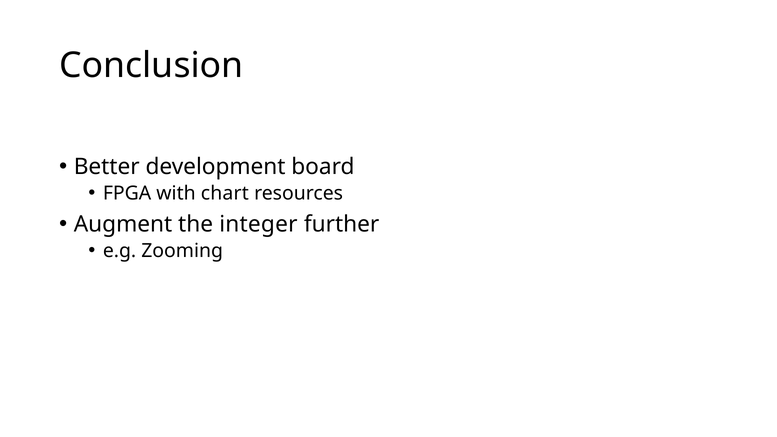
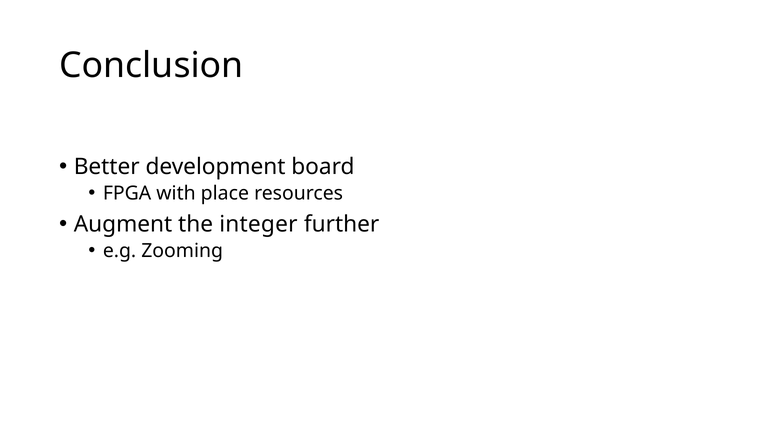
chart: chart -> place (225, 193)
